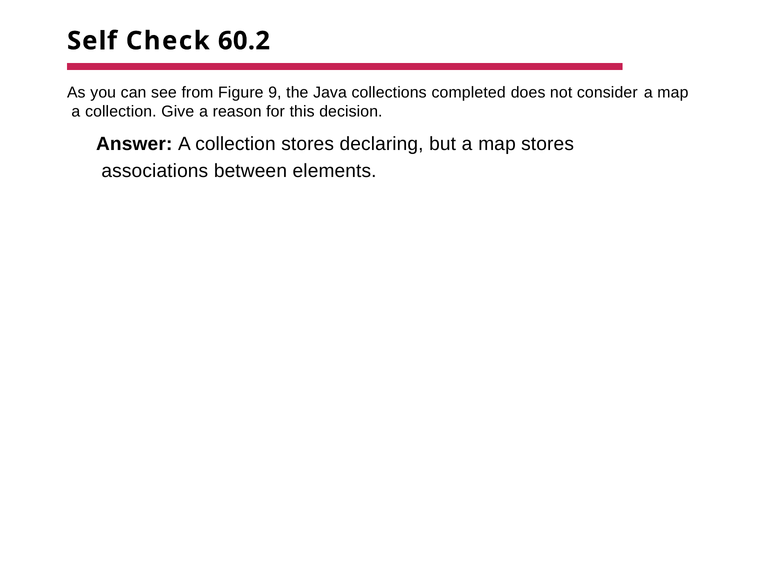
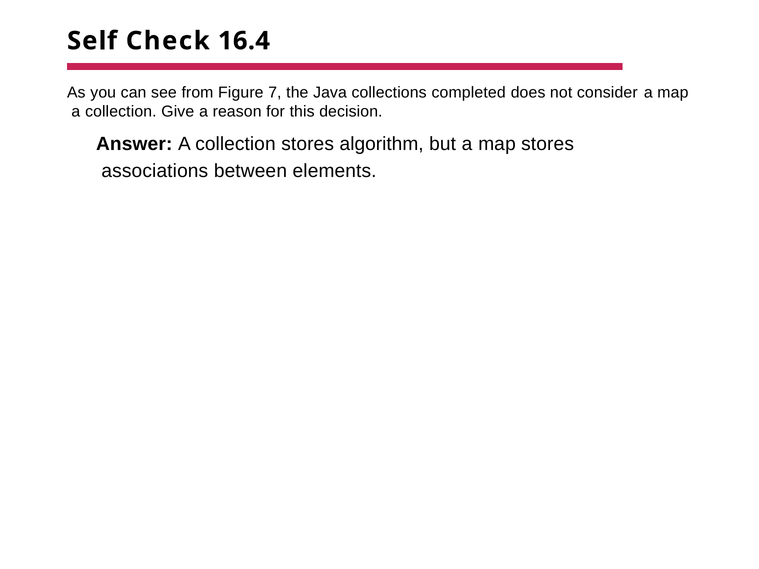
60.2: 60.2 -> 16.4 (244, 41)
9: 9 -> 7 (275, 93)
declaring: declaring -> algorithm (382, 144)
